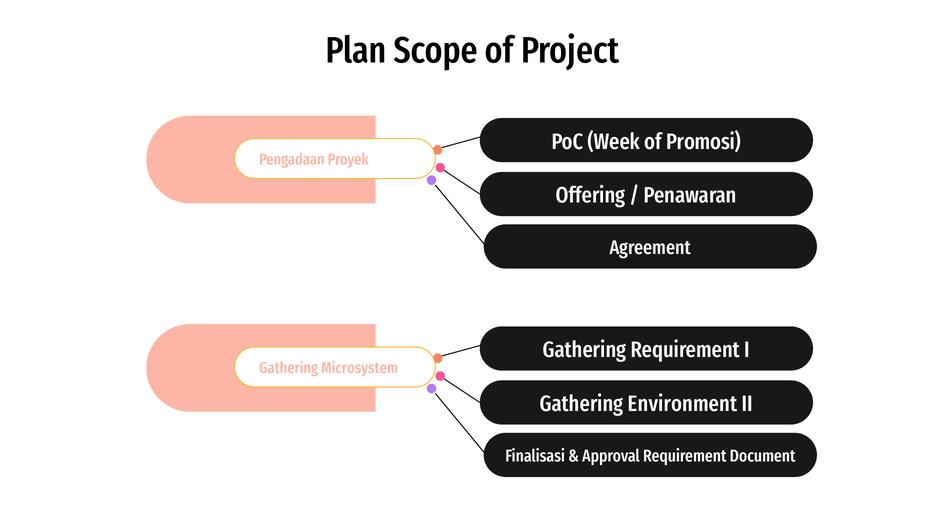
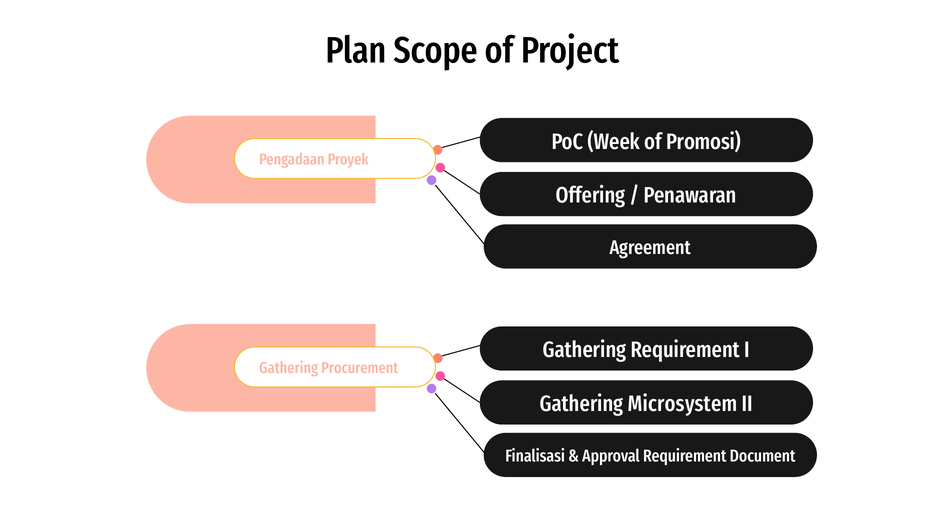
Microsystem: Microsystem -> Procurement (360, 368)
Environment: Environment -> Microsystem (683, 404)
